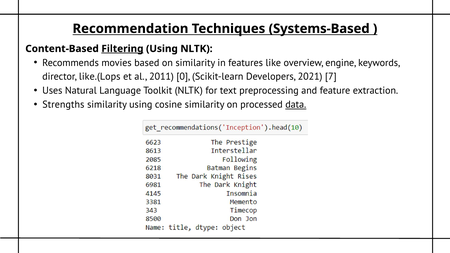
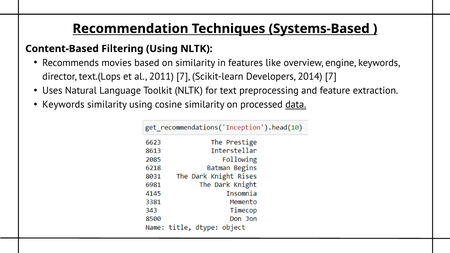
Filtering underline: present -> none (122, 49)
like.(Lops: like.(Lops -> text.(Lops (100, 77)
2011 0: 0 -> 7 (183, 77)
2021: 2021 -> 2014 (310, 77)
Strengths: Strengths -> Keywords (63, 105)
